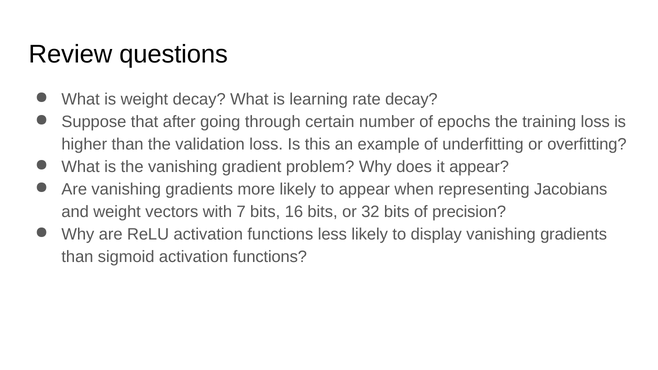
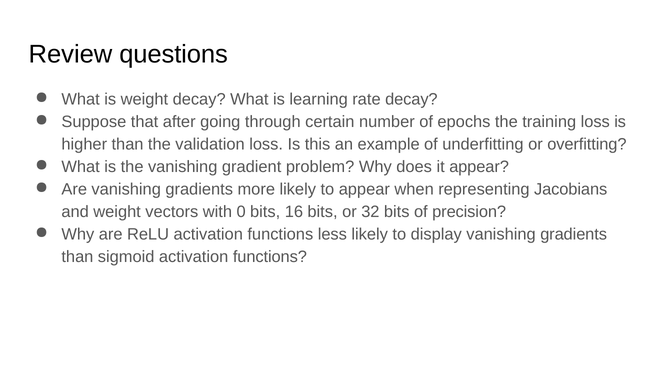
7: 7 -> 0 (241, 212)
